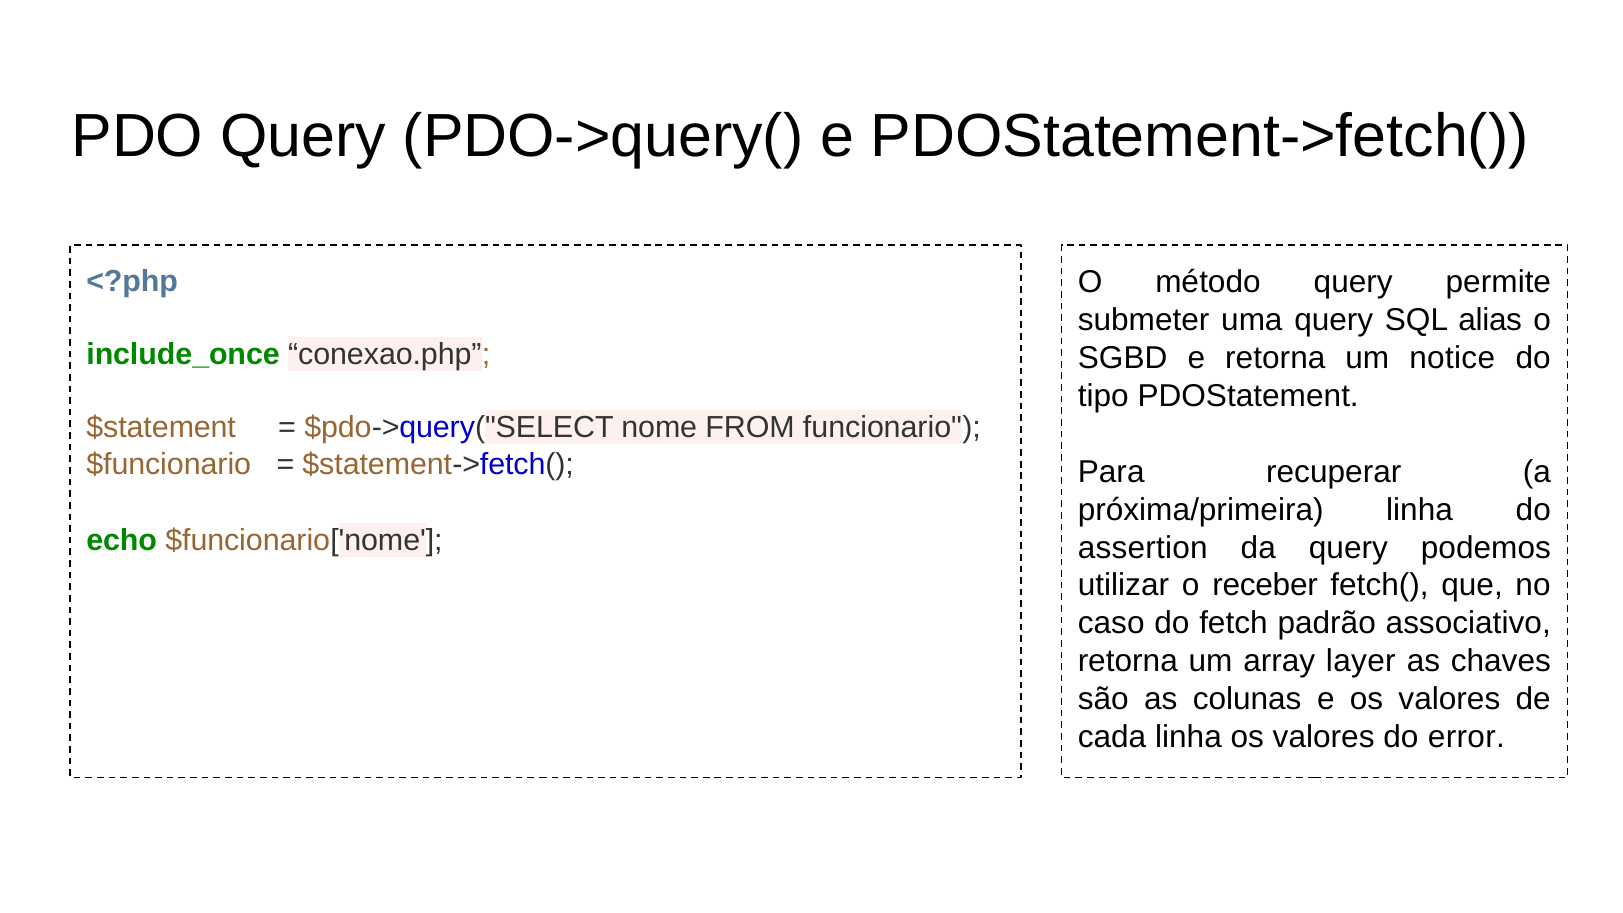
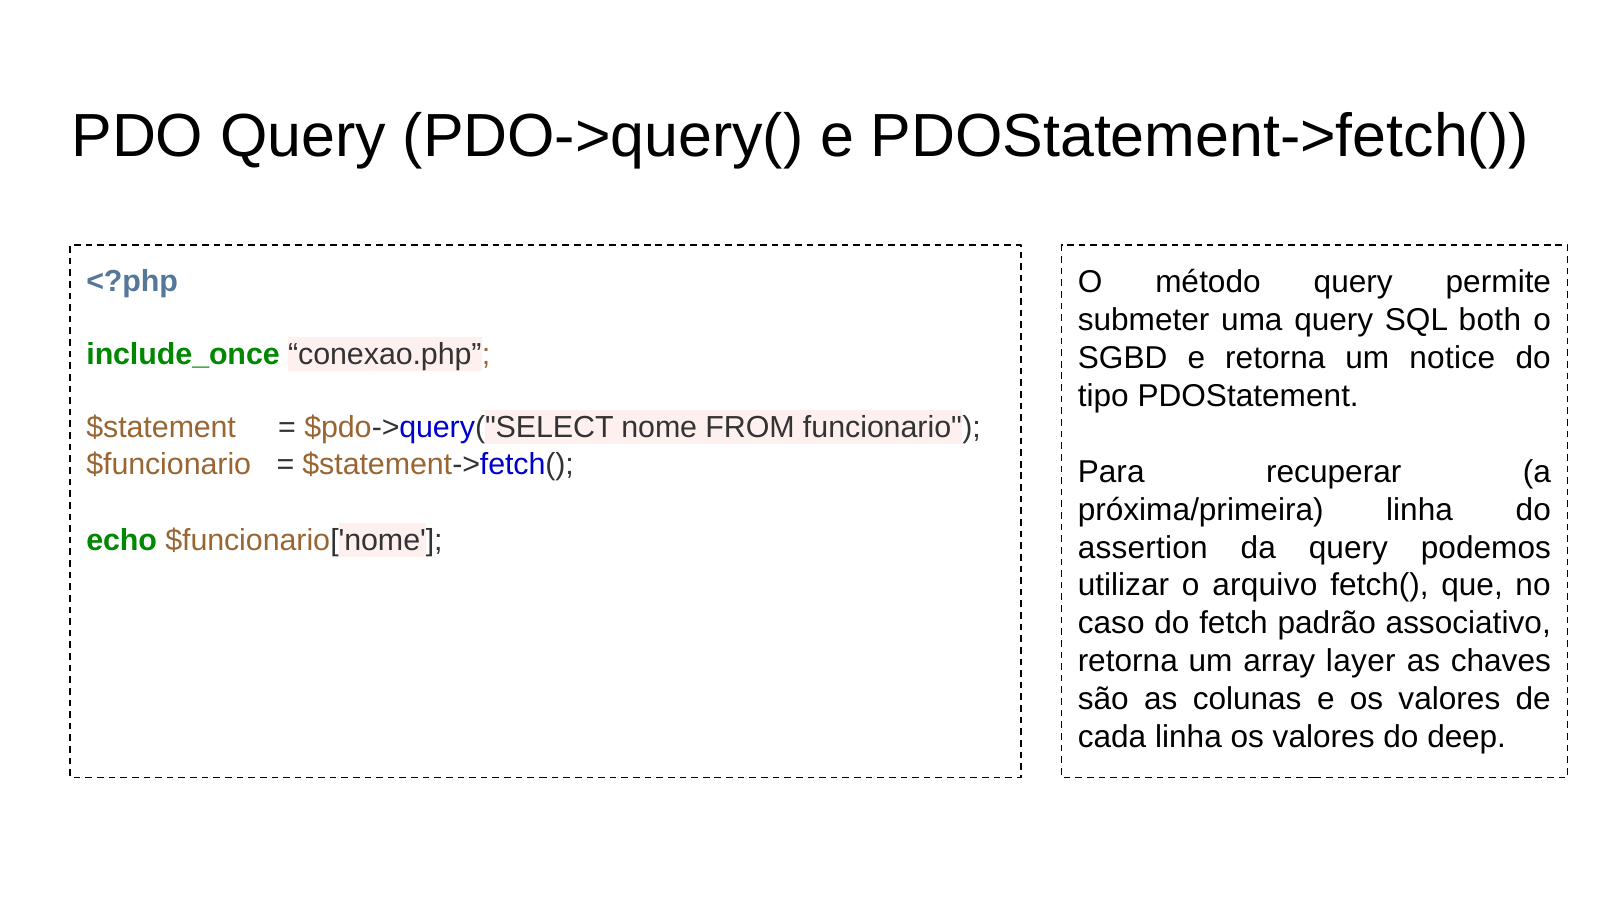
alias: alias -> both (1490, 320)
receber: receber -> arquivo (1265, 585)
error: error -> deep (1467, 737)
